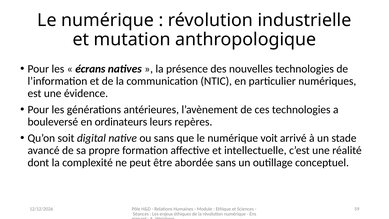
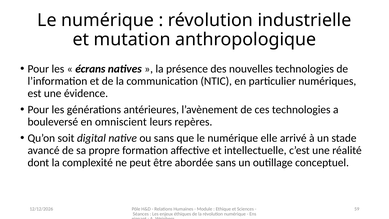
ordinateurs: ordinateurs -> omniscient (121, 122)
voit: voit -> elle (269, 138)
